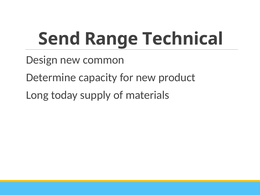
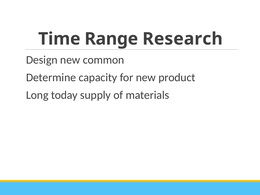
Send: Send -> Time (59, 39)
Technical: Technical -> Research (183, 39)
